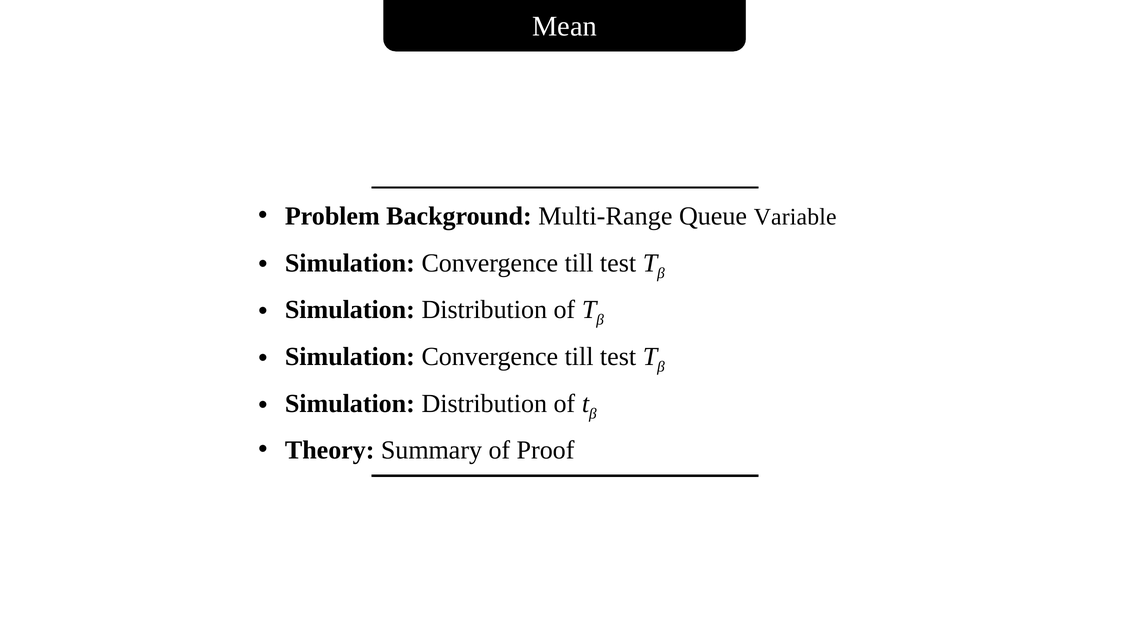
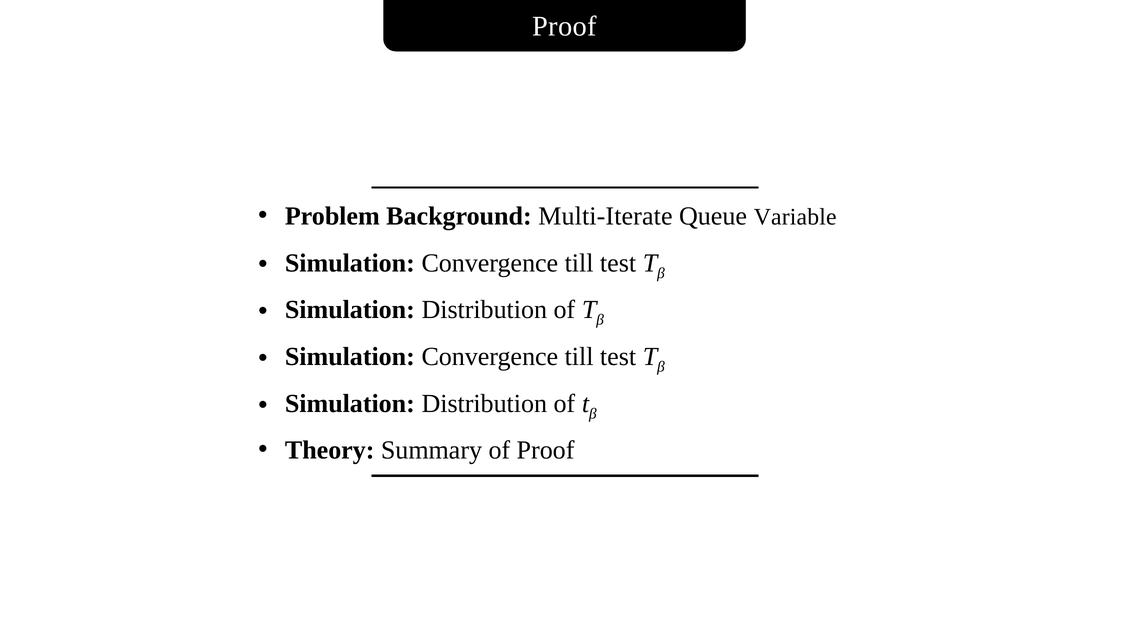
Mean: Mean -> Proof (564, 27)
Multi-Range: Multi-Range -> Multi-Iterate (605, 216)
